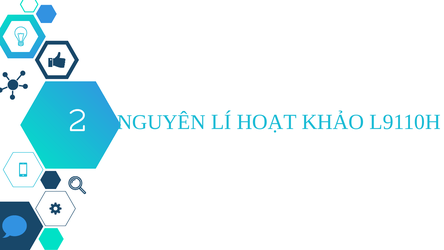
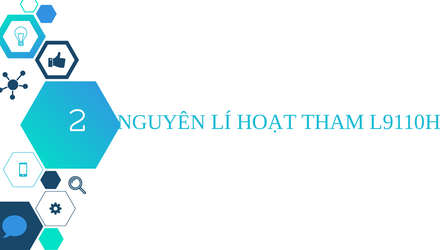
KHẢO: KHẢO -> THAM (333, 122)
